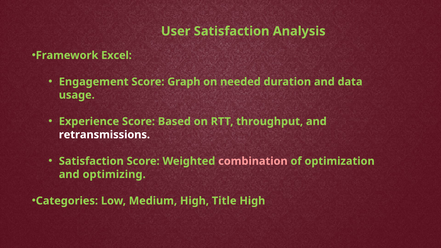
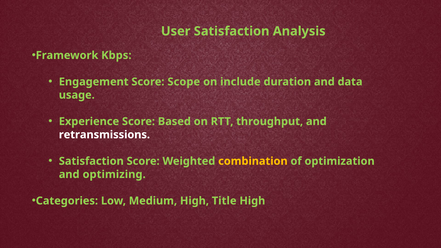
Excel: Excel -> Kbps (116, 55)
Graph: Graph -> Scope (184, 82)
needed: needed -> include (240, 82)
combination colour: pink -> yellow (253, 161)
